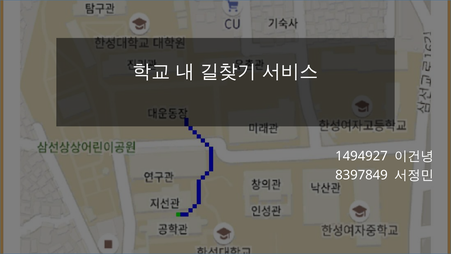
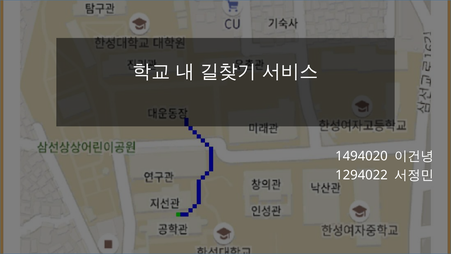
1494927: 1494927 -> 1494020 (361, 156)
8397849: 8397849 -> 1294022 (361, 175)
